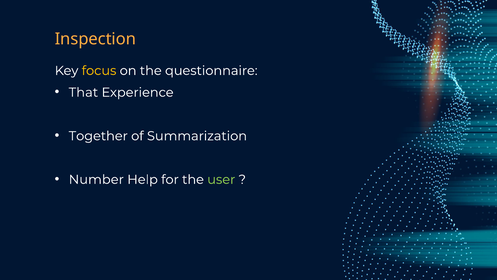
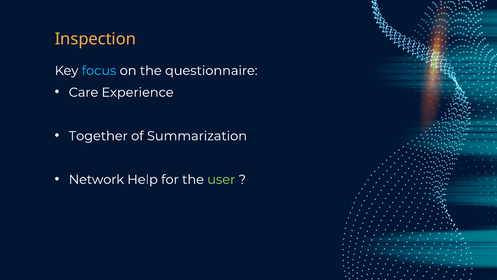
focus colour: yellow -> light blue (99, 71)
That: That -> Care (84, 92)
Number: Number -> Network (96, 179)
